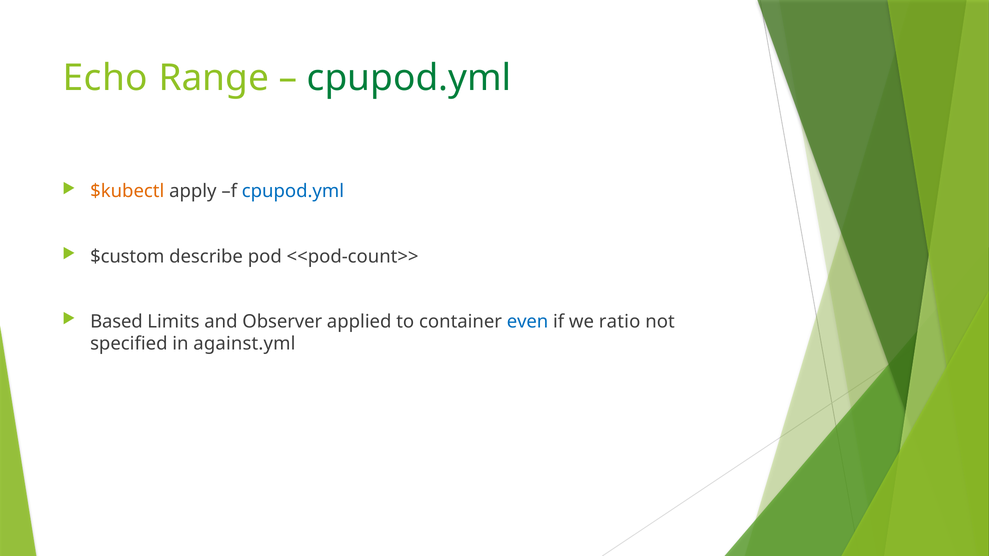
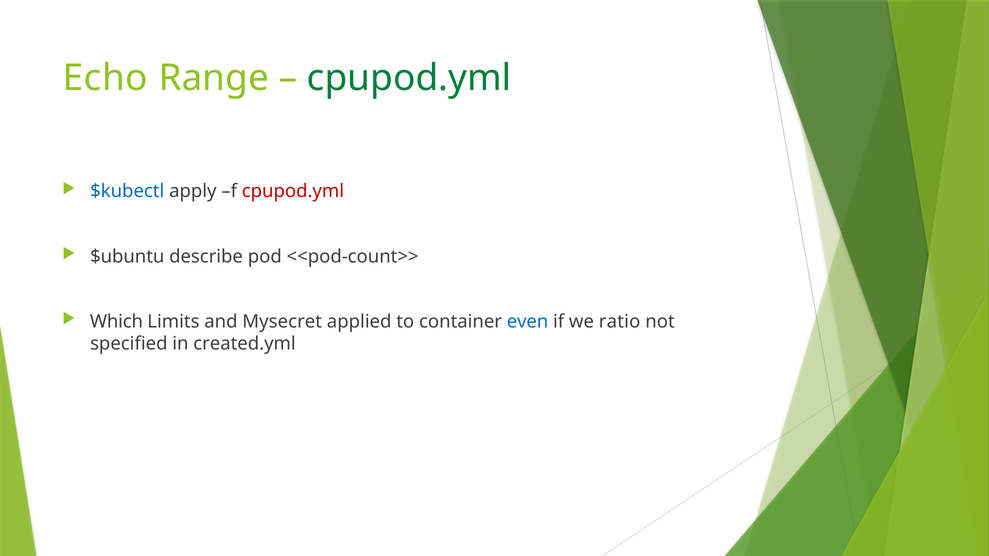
$kubectl colour: orange -> blue (127, 191)
cpupod.yml colour: blue -> red (293, 191)
$custom: $custom -> $ubuntu (127, 257)
Based: Based -> Which (116, 322)
Observer: Observer -> Mysecret (282, 322)
against.yml: against.yml -> created.yml (245, 344)
